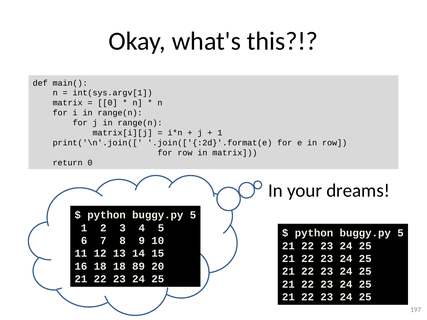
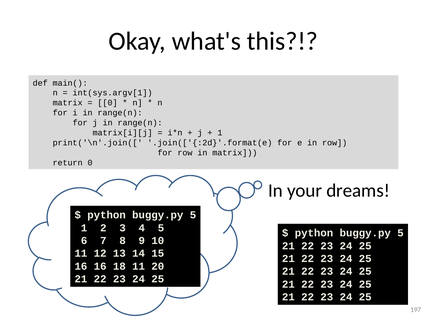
16 18: 18 -> 16 (100, 266)
18 89: 89 -> 11 (139, 266)
